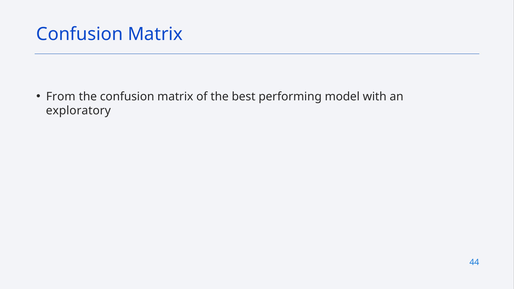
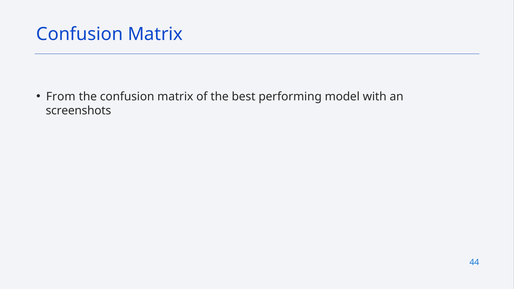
exploratory: exploratory -> screenshots (78, 111)
